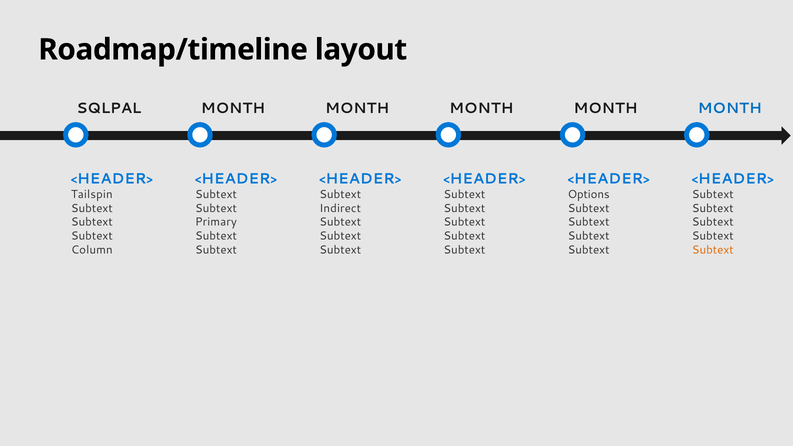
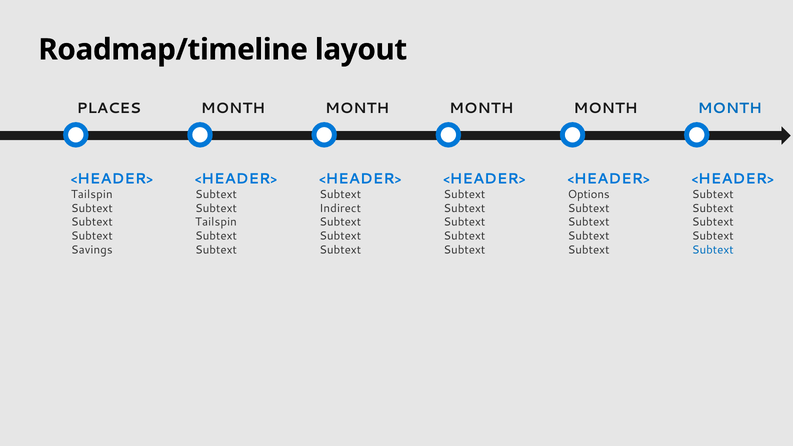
SQLPAL: SQLPAL -> PLACES (109, 108)
Primary: Primary -> Tailspin (216, 222)
Column: Column -> Savings (92, 250)
Subtext colour: orange -> blue (713, 250)
